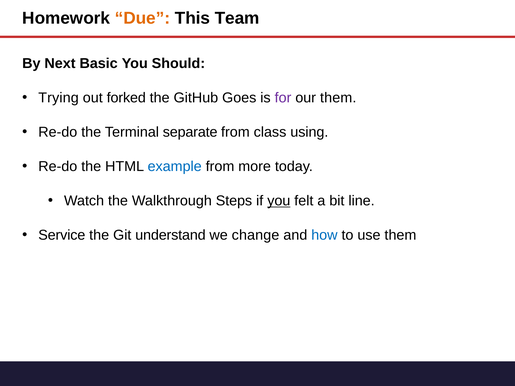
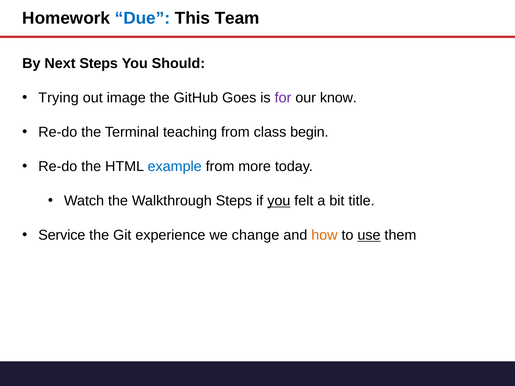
Due colour: orange -> blue (142, 18)
Next Basic: Basic -> Steps (99, 64)
forked: forked -> image (126, 98)
our them: them -> know (338, 98)
separate: separate -> teaching (190, 132)
using: using -> begin (309, 132)
line: line -> title (362, 201)
understand: understand -> experience (170, 235)
how colour: blue -> orange (324, 235)
use underline: none -> present (369, 235)
